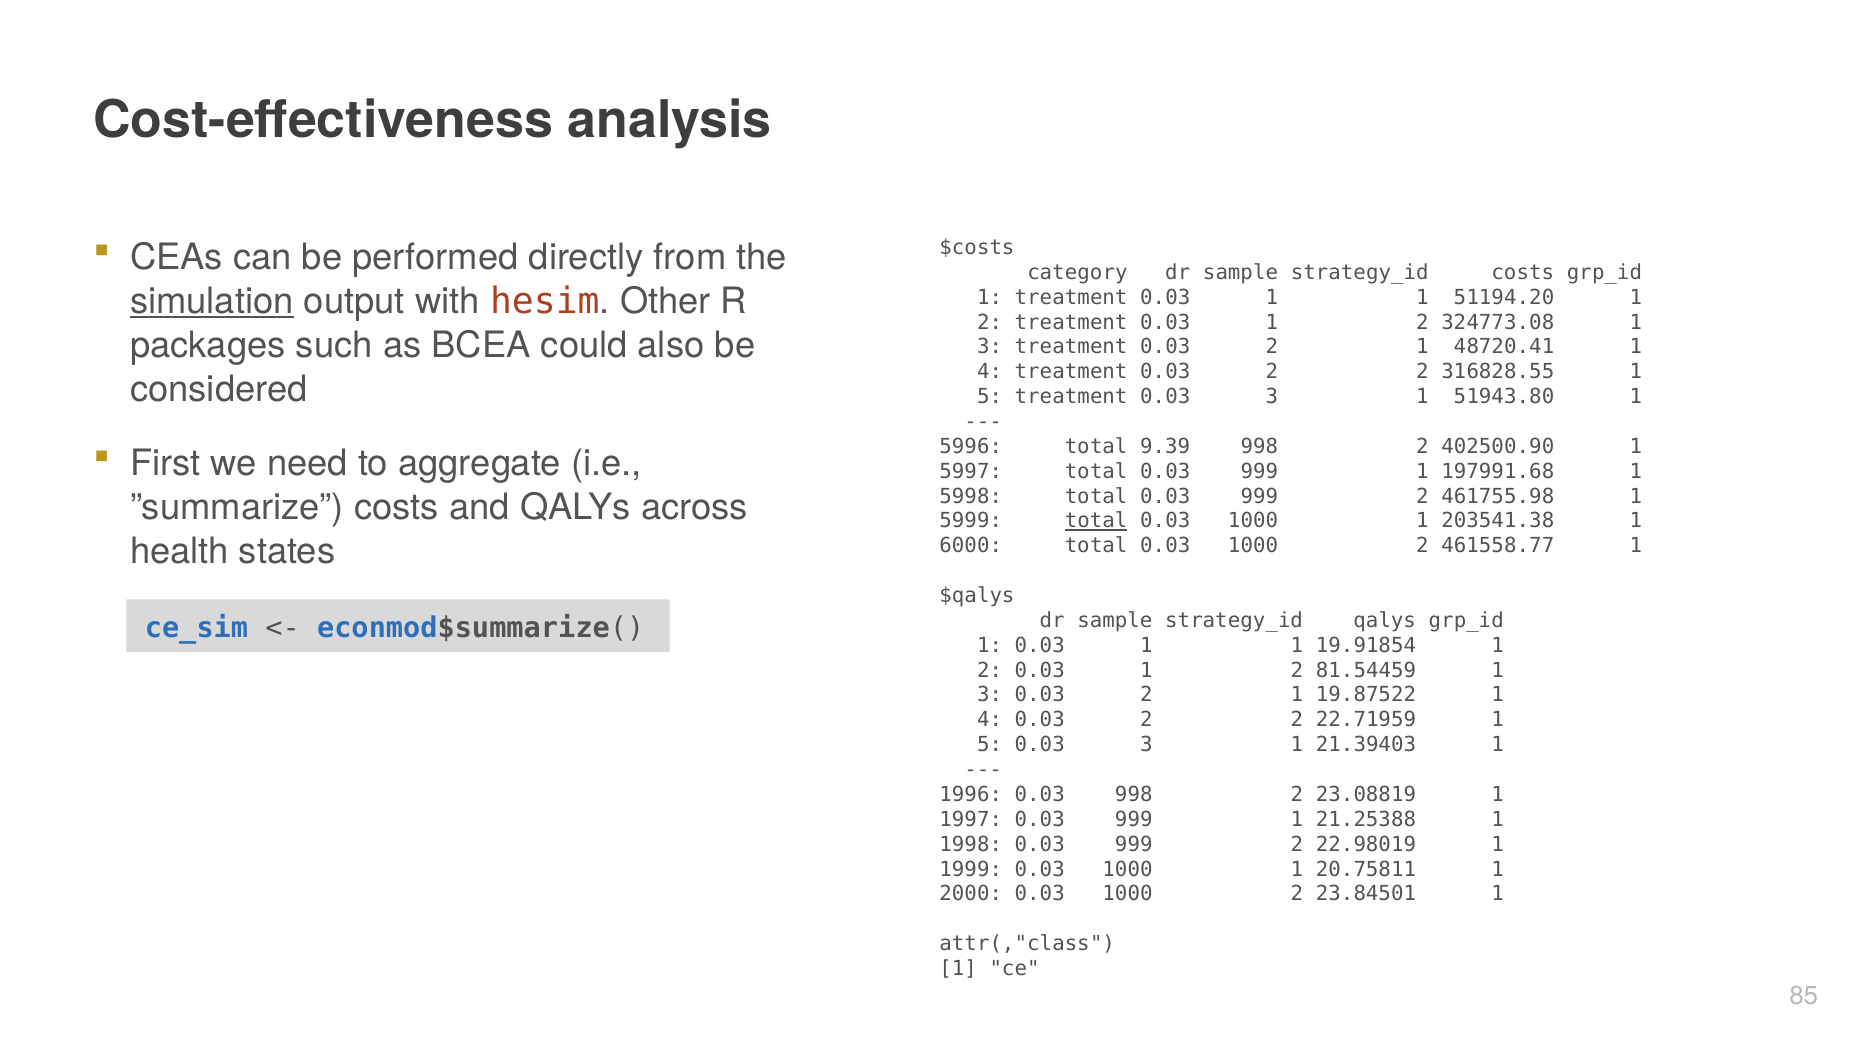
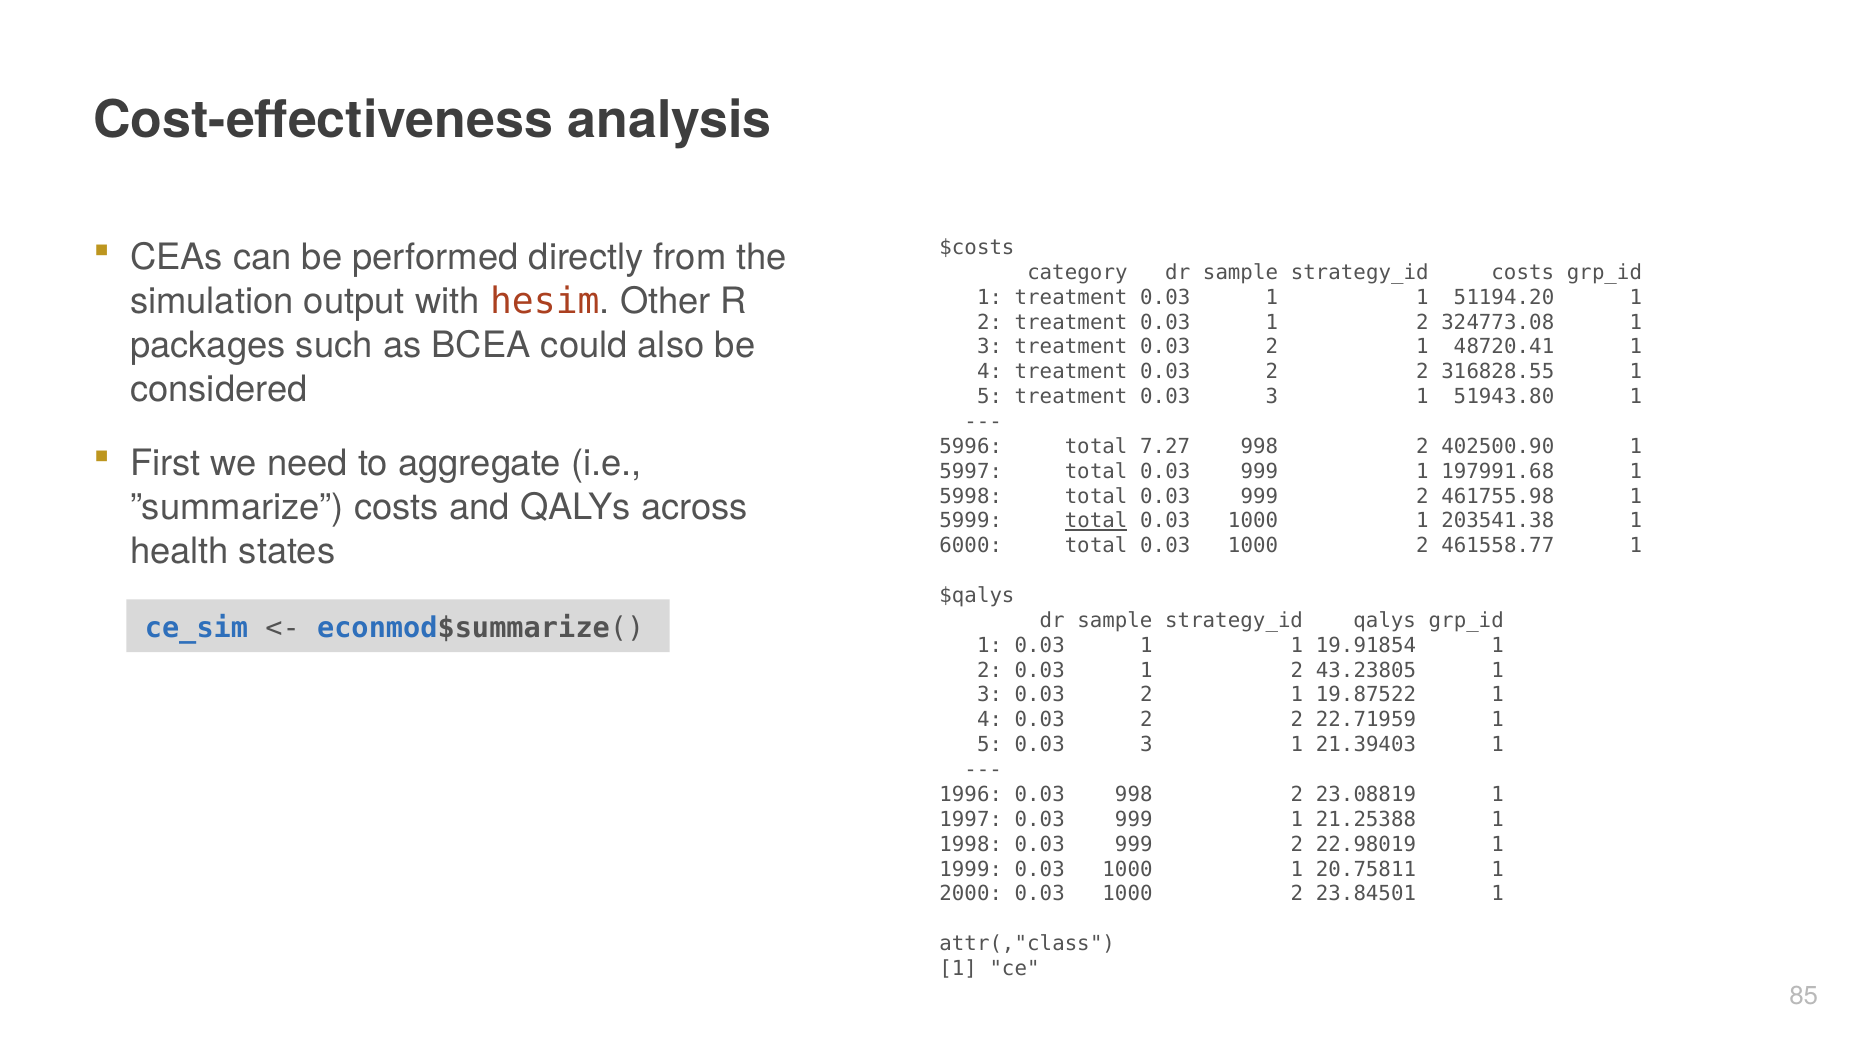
simulation underline: present -> none (212, 302)
9.39: 9.39 -> 7.27 (1165, 447)
81.54459: 81.54459 -> 43.23805 (1366, 670)
